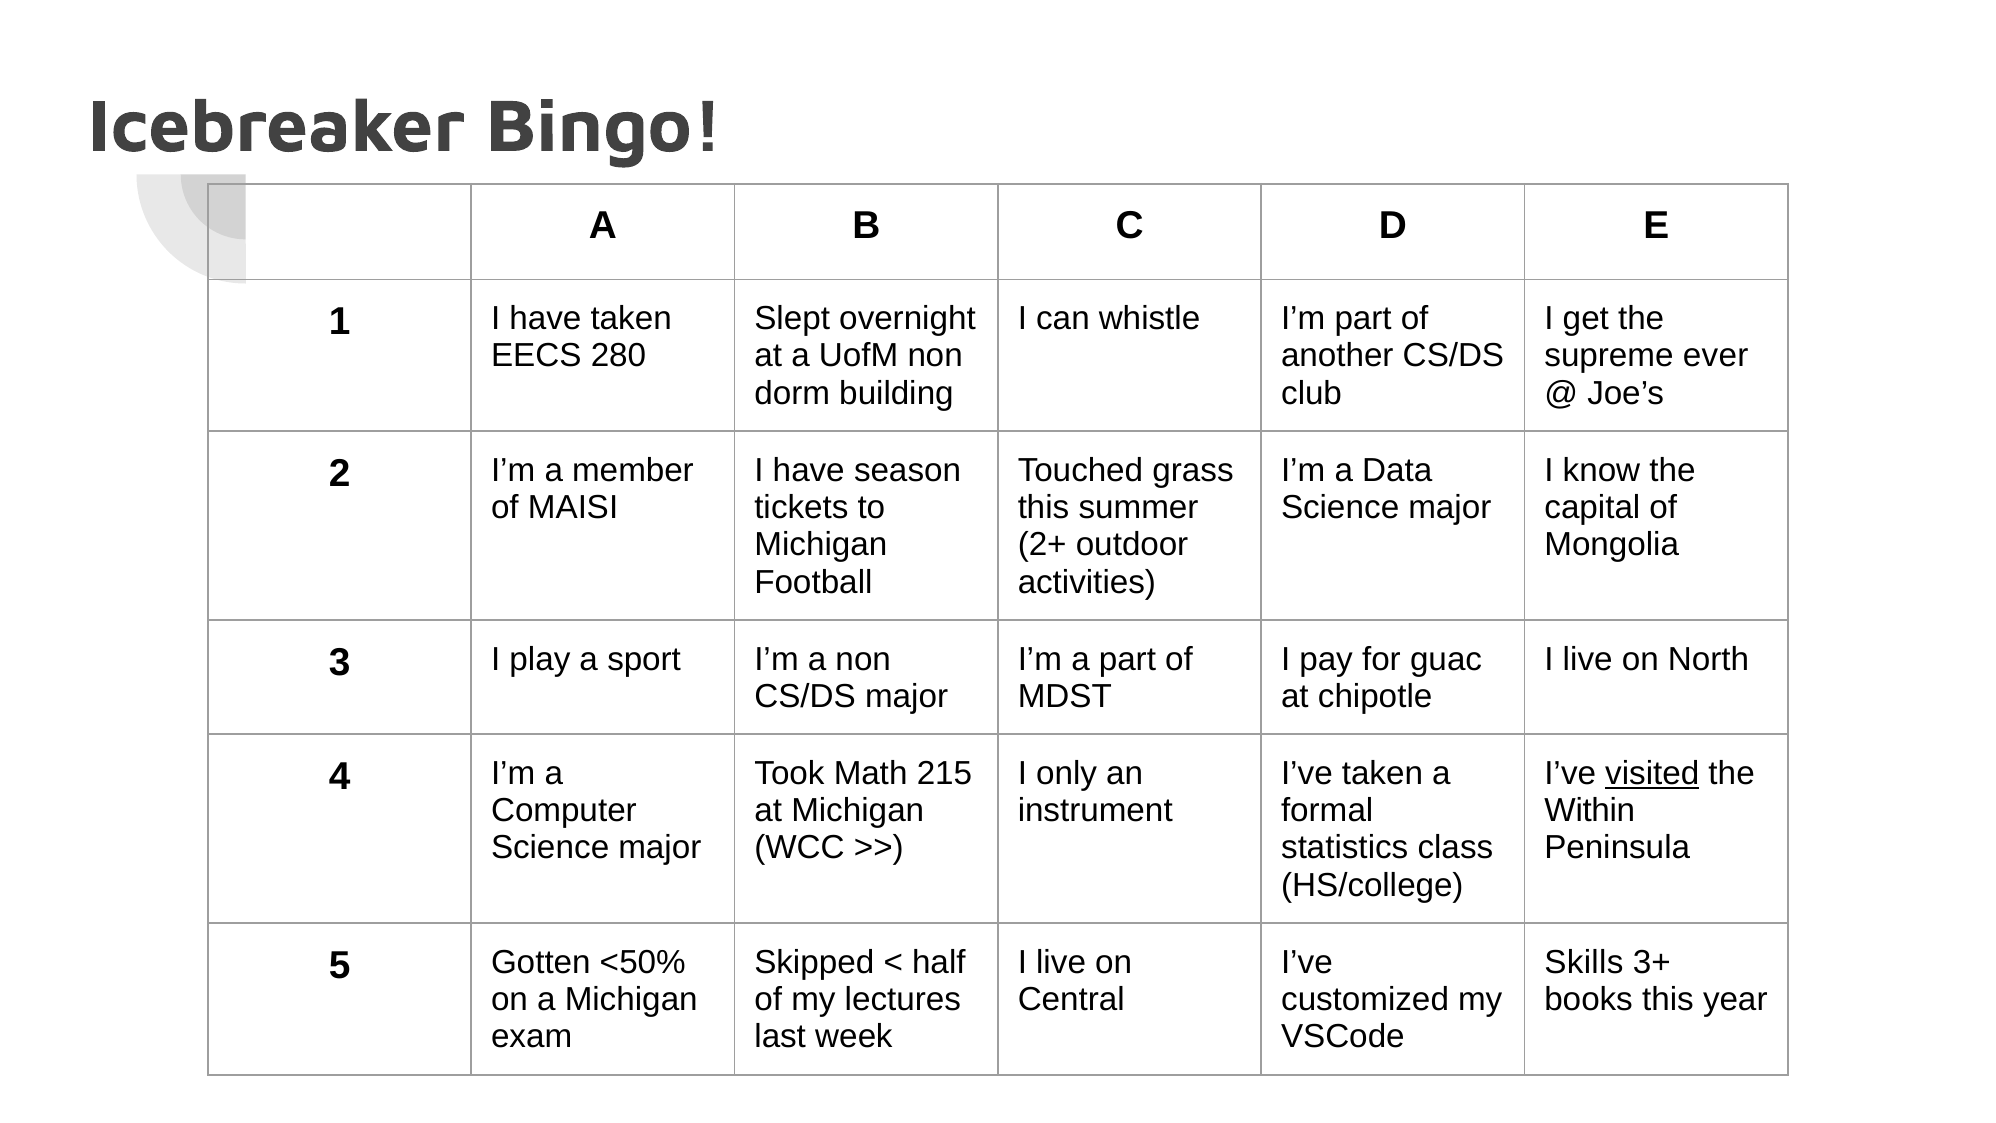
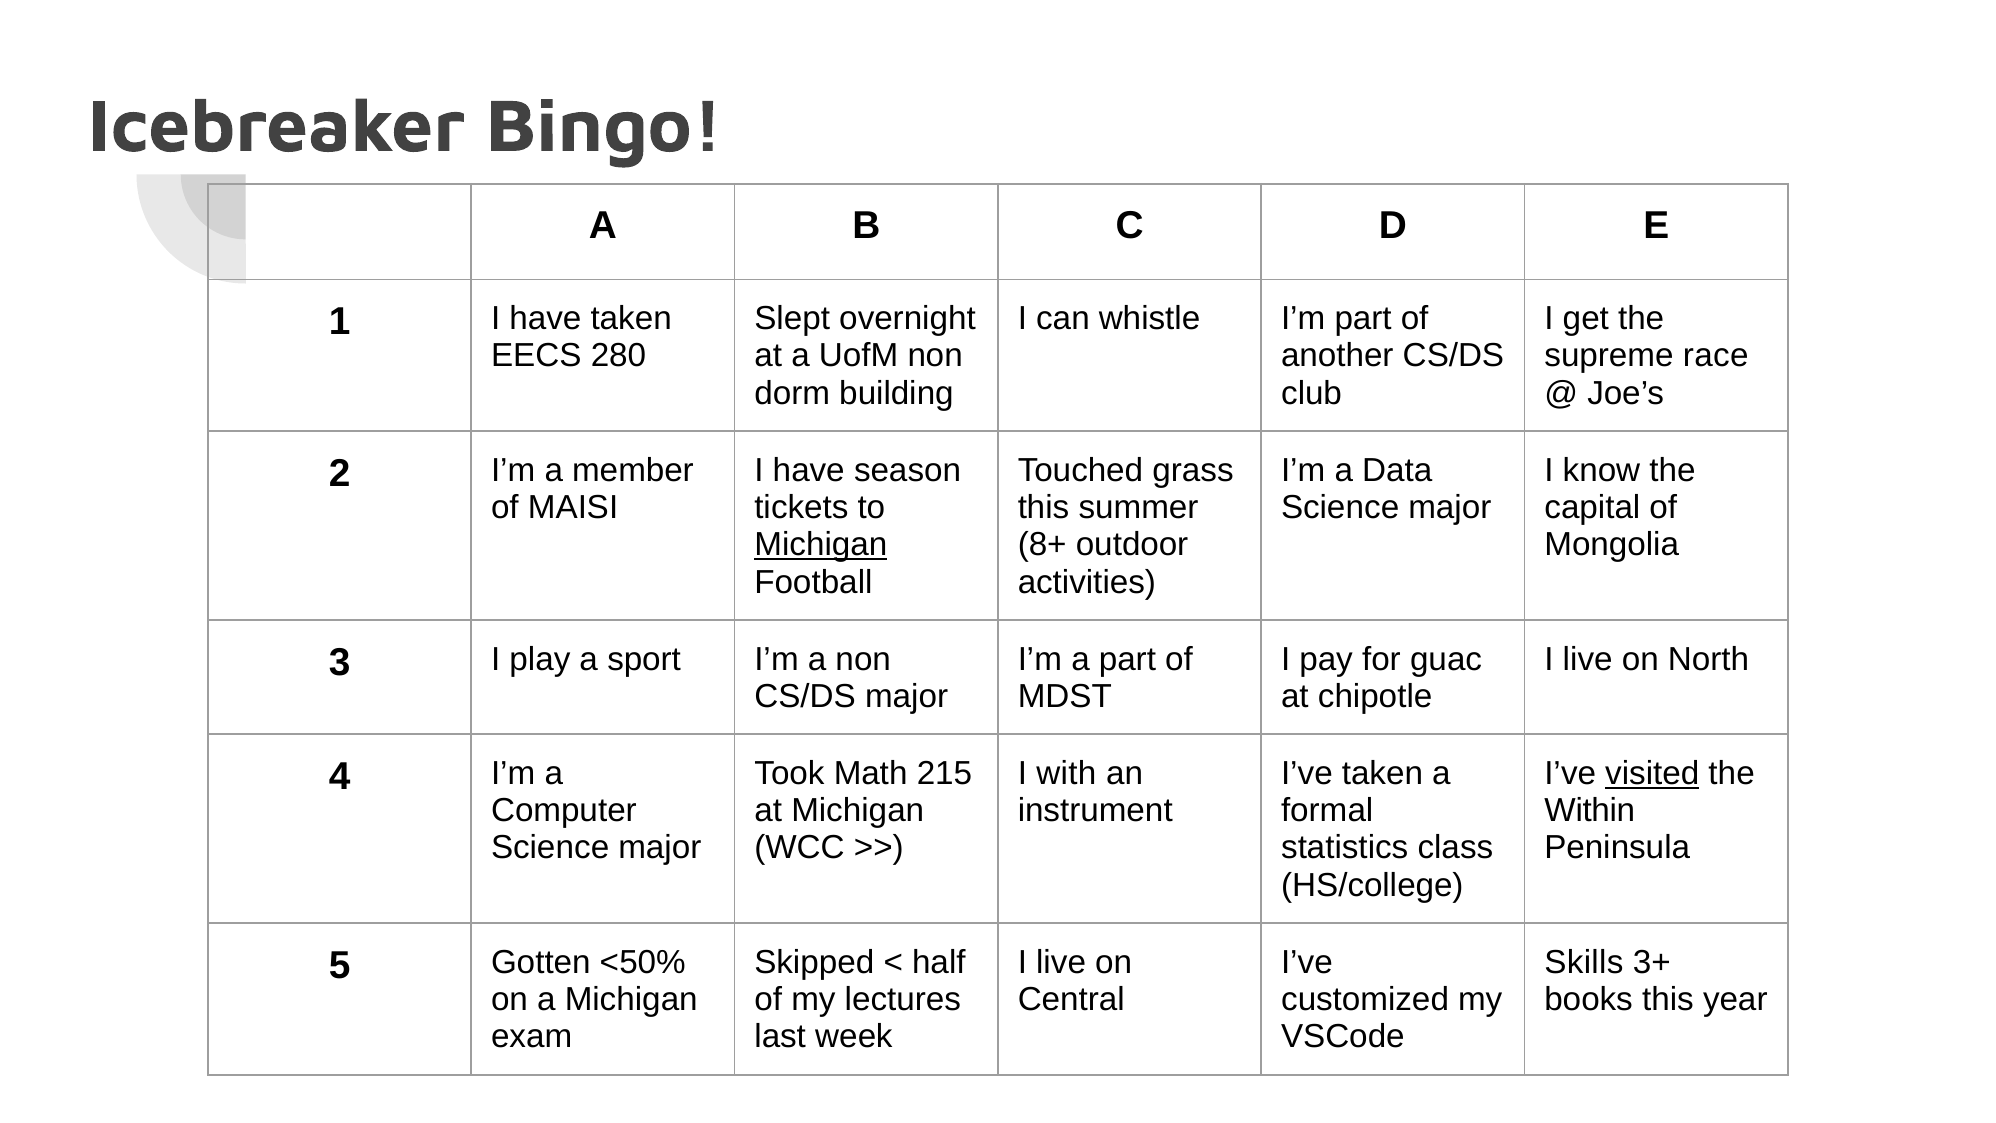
ever: ever -> race (1716, 356)
Michigan underline: none -> present (821, 545)
2+: 2+ -> 8+ (1042, 545)
only: only -> with (1066, 773)
